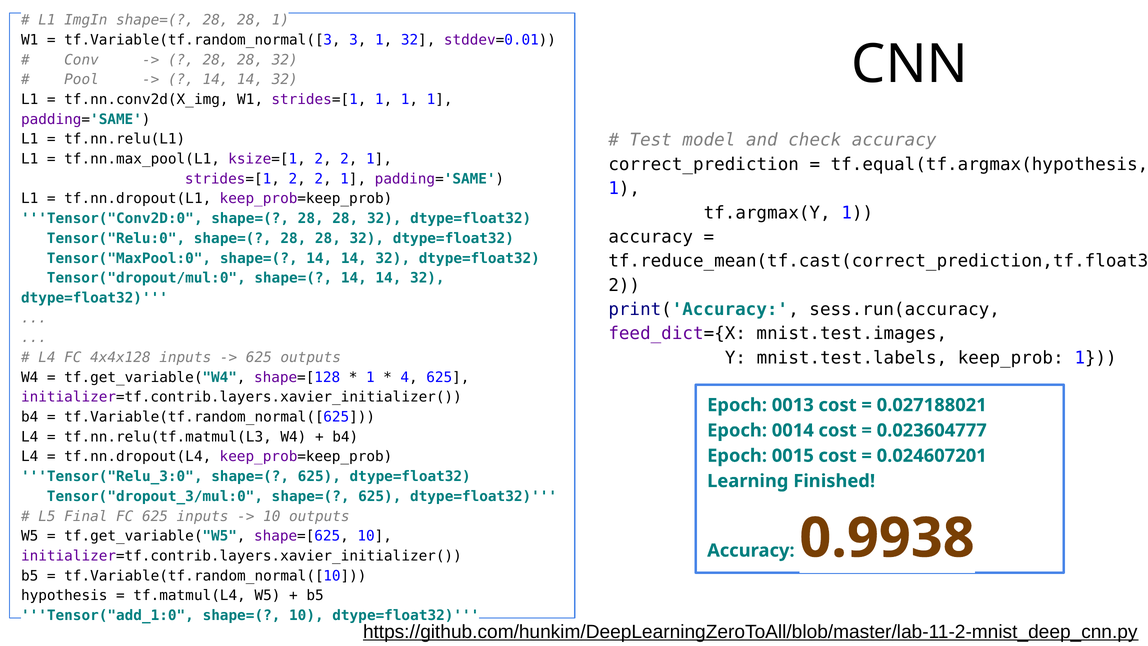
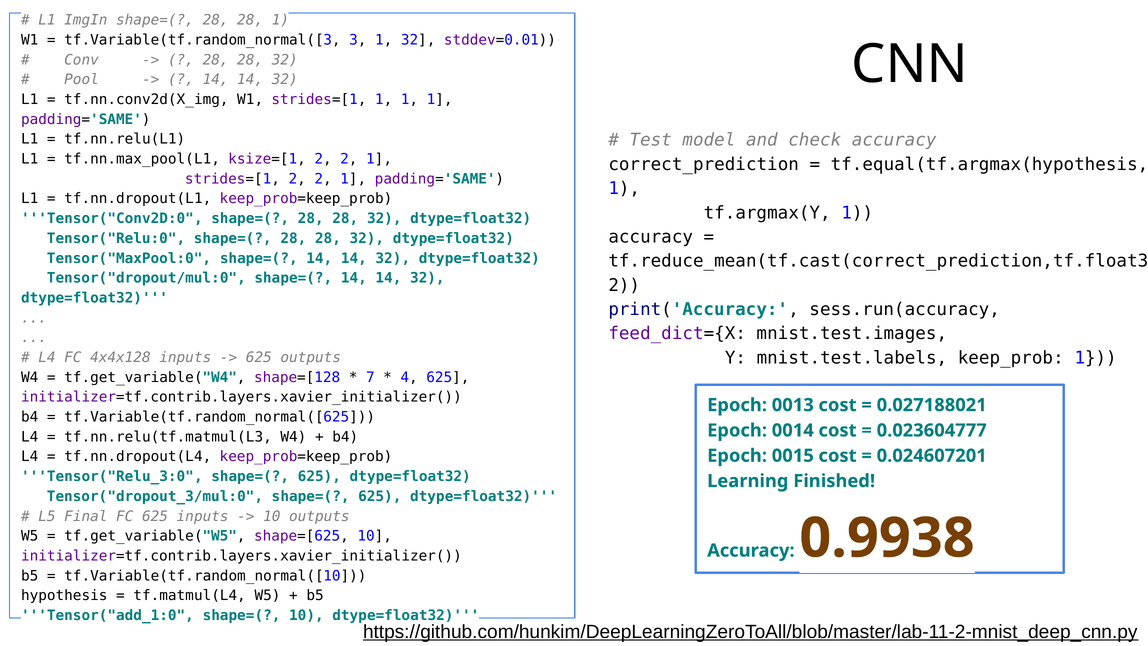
1: 1 -> 7 (370, 377)
